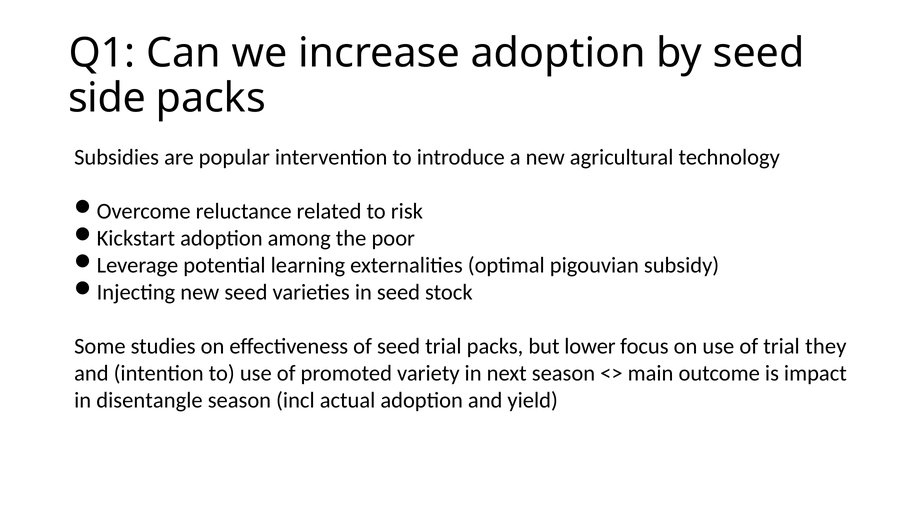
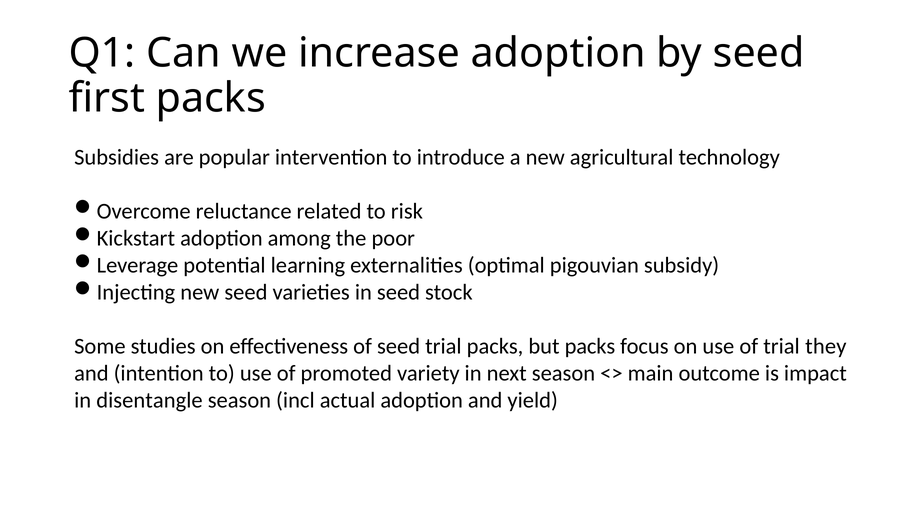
side: side -> first (107, 98)
but lower: lower -> packs (590, 346)
